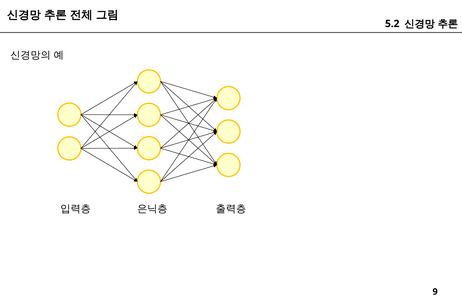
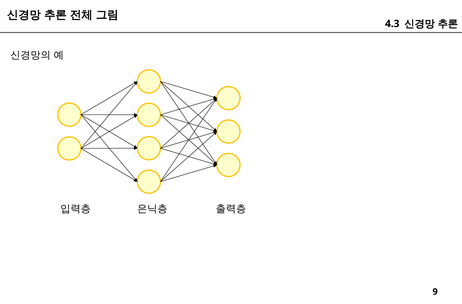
5.2: 5.2 -> 4.3 (392, 24)
